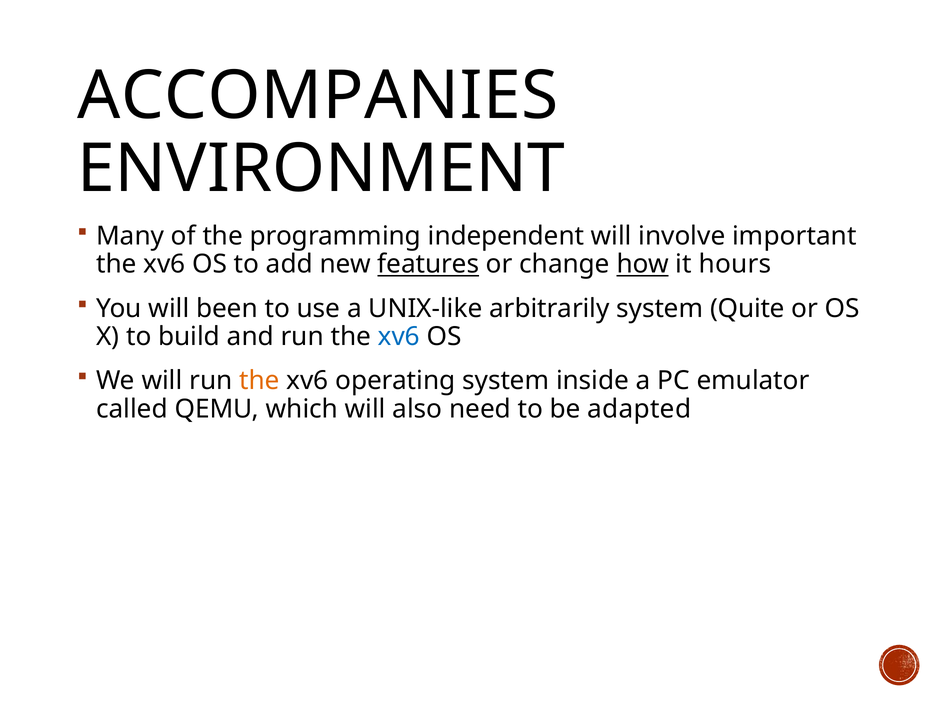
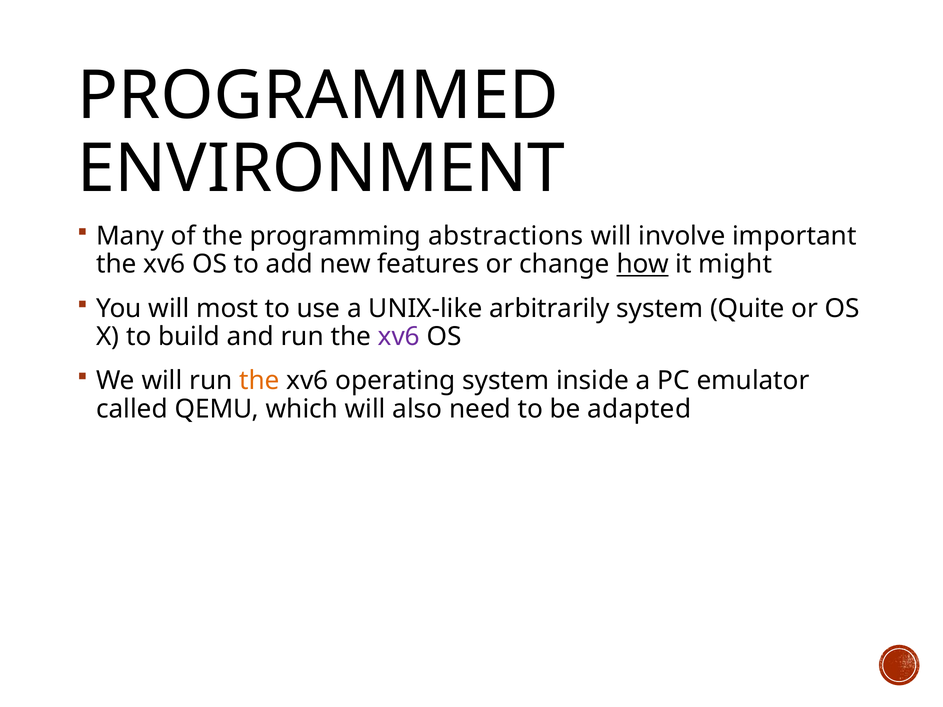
ACCOMPANIES: ACCOMPANIES -> PROGRAMMED (318, 96)
independent: independent -> abstractions (506, 236)
features underline: present -> none (428, 264)
hours: hours -> might (735, 264)
been: been -> most (227, 308)
xv6 colour: blue -> purple (399, 337)
